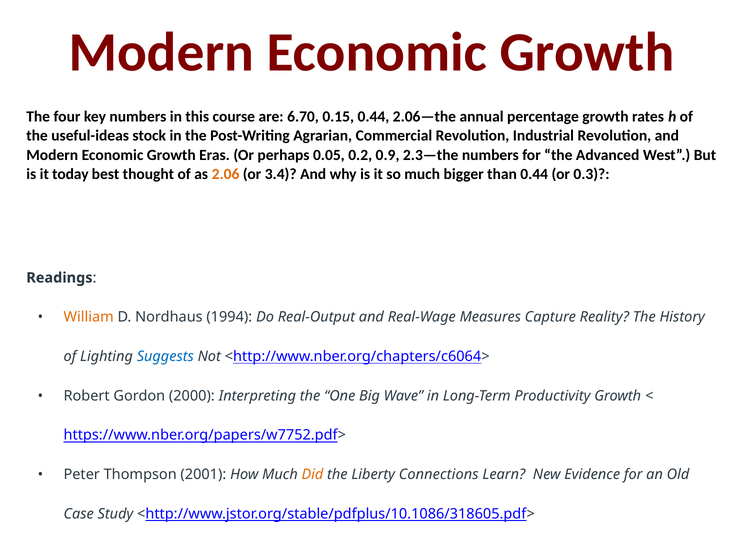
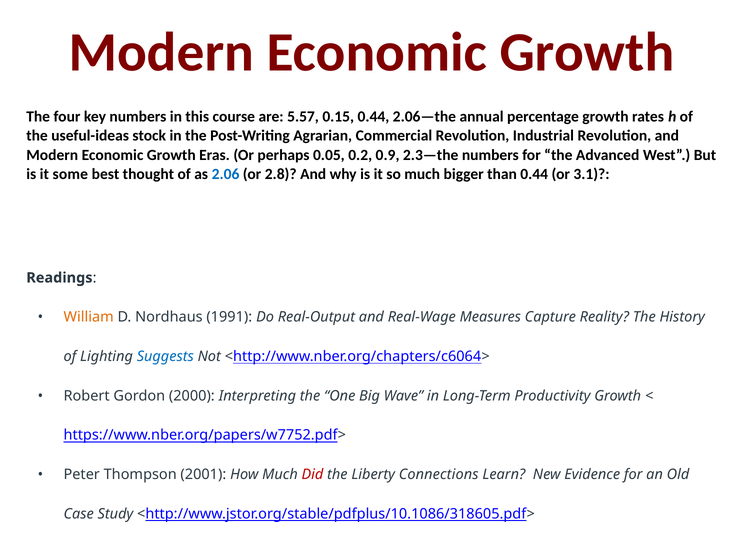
6.70: 6.70 -> 5.57 (303, 117)
today: today -> some (70, 174)
2.06 colour: orange -> blue (226, 174)
3.4: 3.4 -> 2.8 (281, 174)
0.3: 0.3 -> 3.1 (592, 174)
1994: 1994 -> 1991 (229, 317)
Did colour: orange -> red (312, 474)
